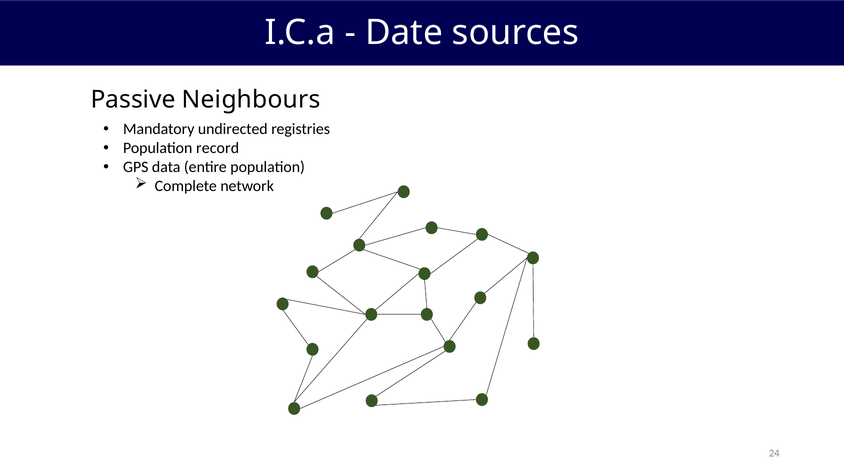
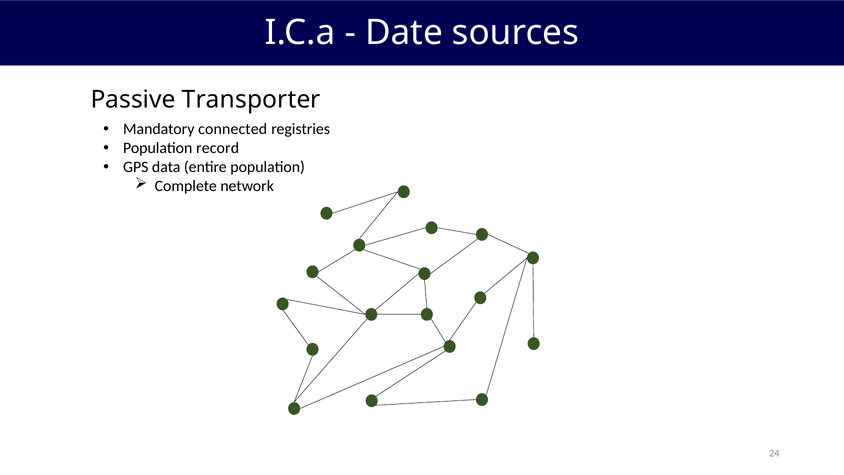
Neighbours: Neighbours -> Transporter (251, 100)
undirected: undirected -> connected (233, 129)
